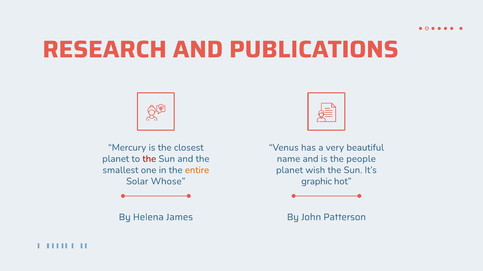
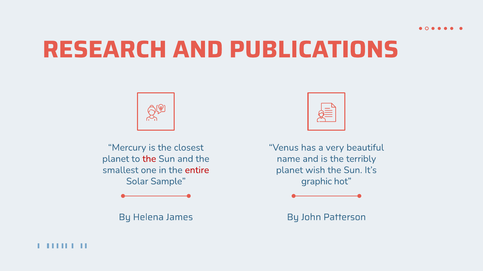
people: people -> terribly (361, 159)
entire colour: orange -> red (197, 170)
Whose: Whose -> Sample (168, 182)
